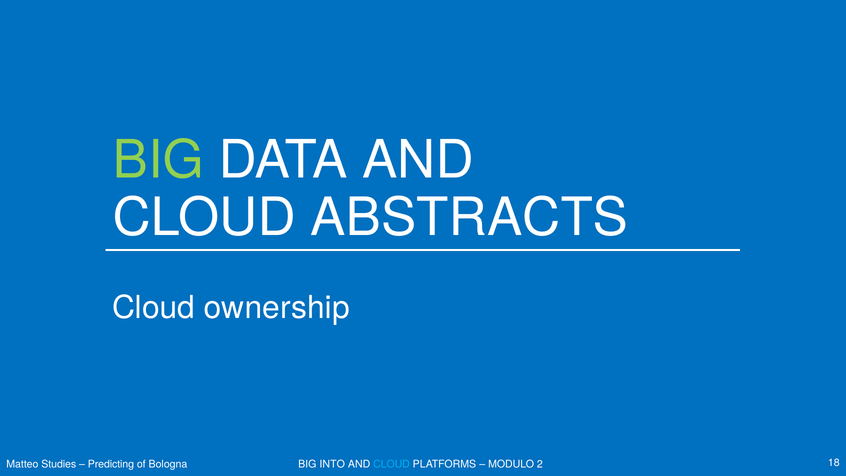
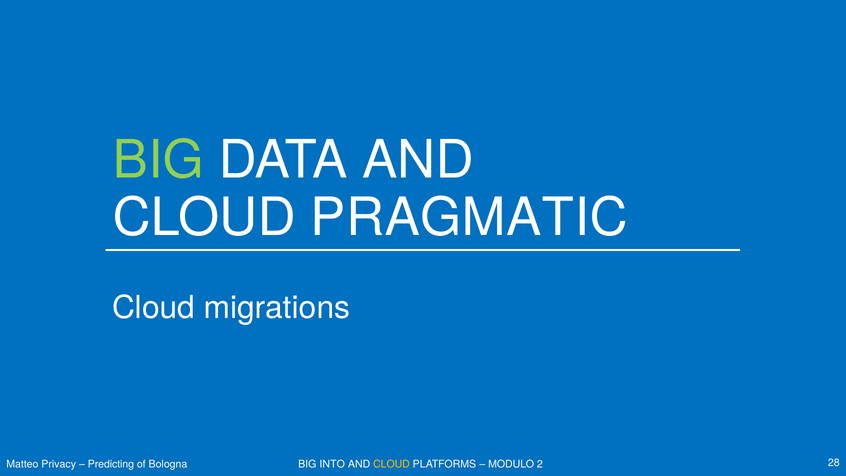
ABSTRACTS: ABSTRACTS -> PRAGMATIC (469, 218)
ownership: ownership -> migrations (277, 308)
Studies: Studies -> Privacy (59, 464)
CLOUD colour: light blue -> yellow (392, 464)
18: 18 -> 28 (834, 463)
